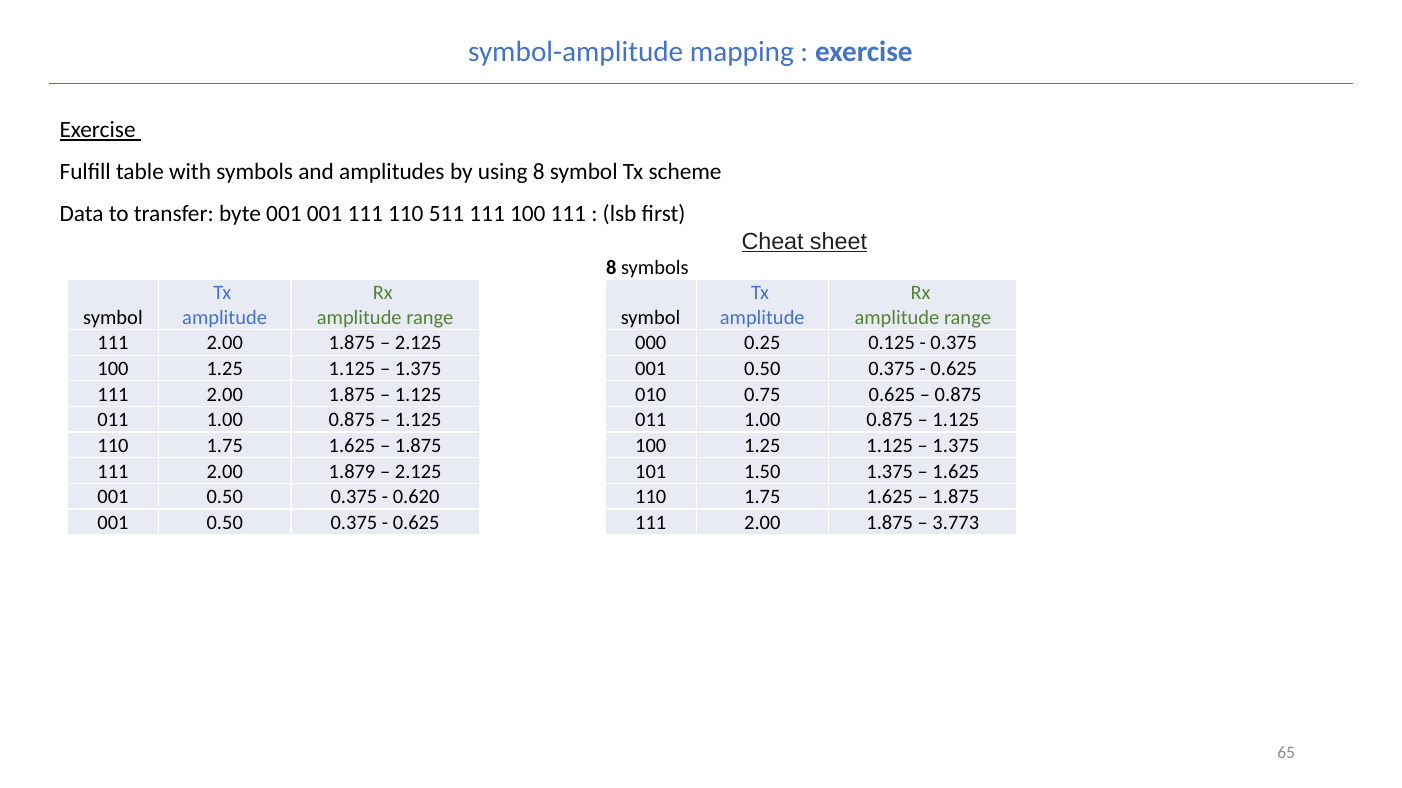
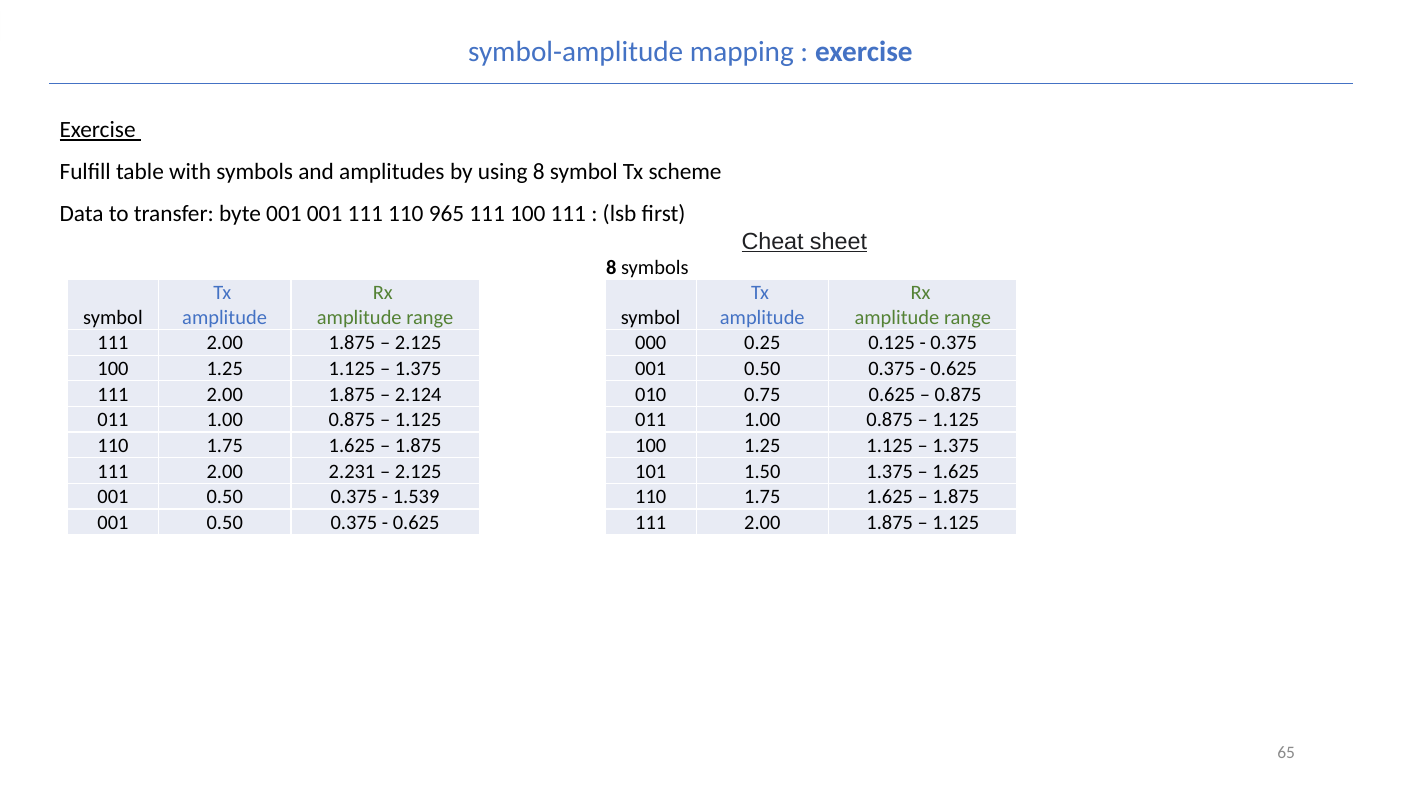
511: 511 -> 965 (447, 214)
1.125: 1.125 -> 2.124 (418, 395)
1.879: 1.879 -> 2.231 (352, 472)
0.620: 0.620 -> 1.539 (416, 498)
3.773: 3.773 -> 1.125 (956, 523)
